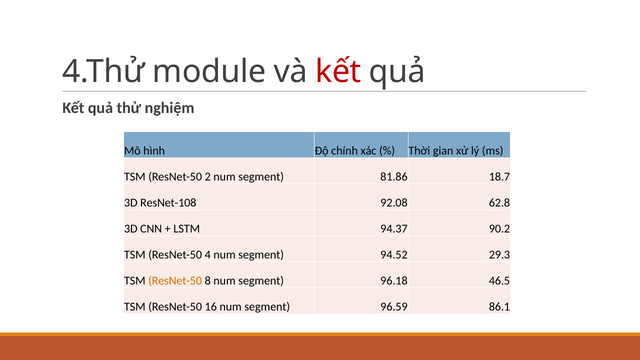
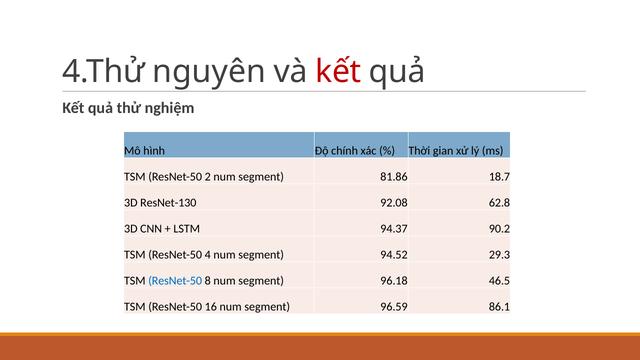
module: module -> nguyên (209, 72)
ResNet-108: ResNet-108 -> ResNet-130 (168, 203)
ResNet-50 colour: orange -> blue (175, 281)
